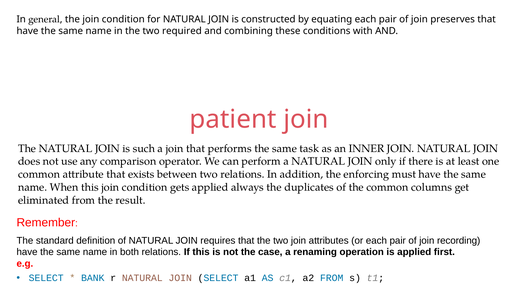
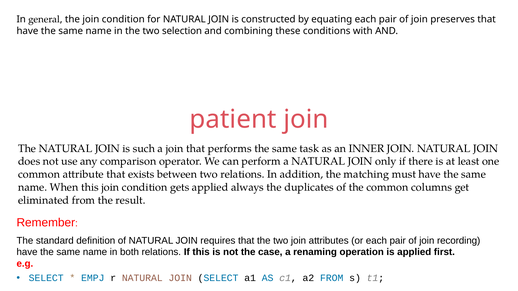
required: required -> selection (182, 31)
enforcing: enforcing -> matching (366, 175)
BANK: BANK -> EMPJ (93, 278)
